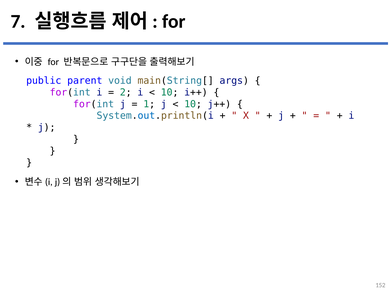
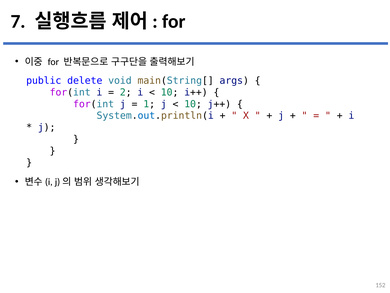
parent: parent -> delete (85, 80)
